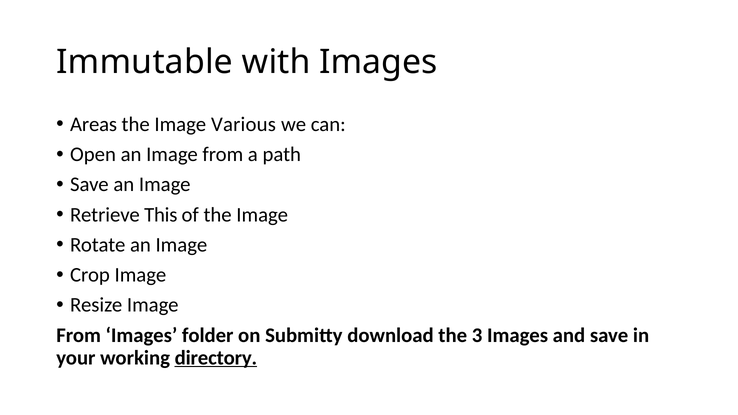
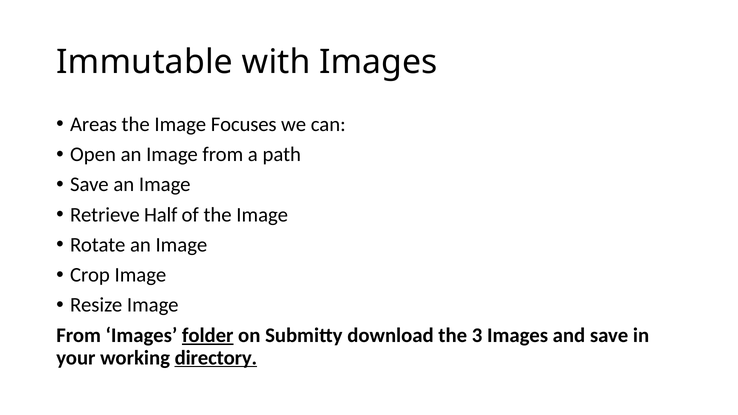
Various: Various -> Focuses (244, 124)
This: This -> Half (161, 215)
folder underline: none -> present (208, 335)
